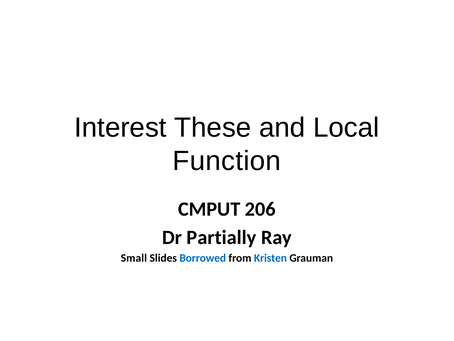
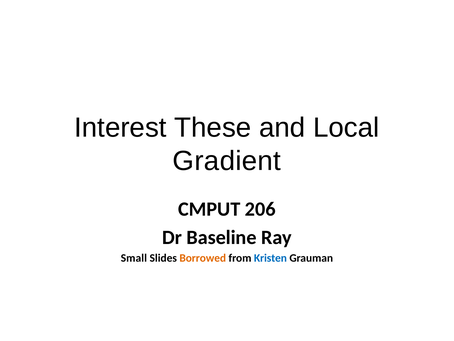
Function: Function -> Gradient (227, 161)
Partially: Partially -> Baseline (222, 237)
Borrowed colour: blue -> orange (203, 258)
